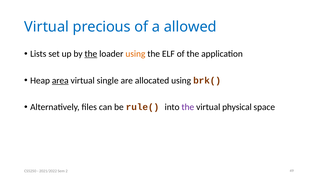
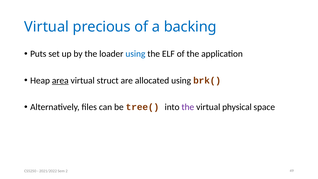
allowed: allowed -> backing (190, 27)
Lists: Lists -> Puts (38, 54)
the underline: present -> none (91, 54)
using colour: orange -> blue (135, 54)
single: single -> struct (108, 80)
rule(: rule( -> tree( (142, 107)
